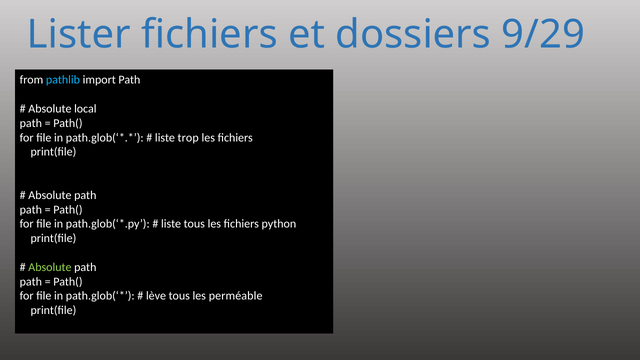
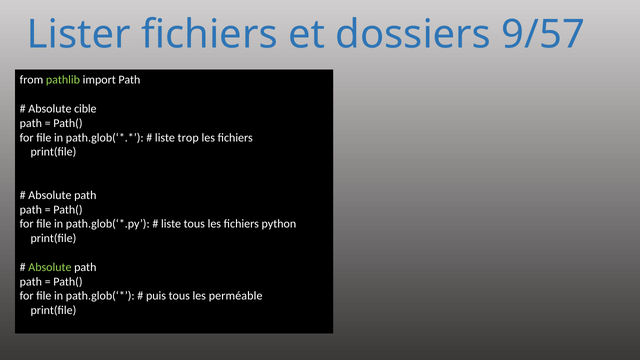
9/29: 9/29 -> 9/57 (543, 35)
pathlib colour: light blue -> light green (63, 80)
local: local -> cible (85, 109)
lève: lève -> puis (156, 296)
